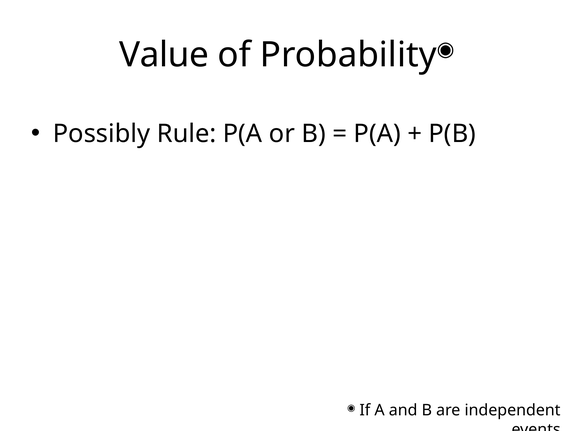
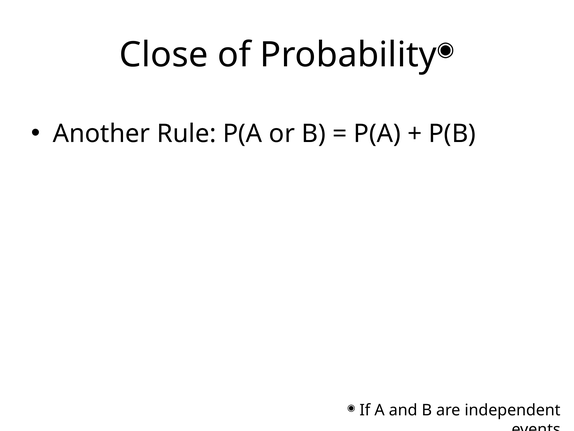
Value: Value -> Close (164, 55)
Possibly: Possibly -> Another (101, 134)
